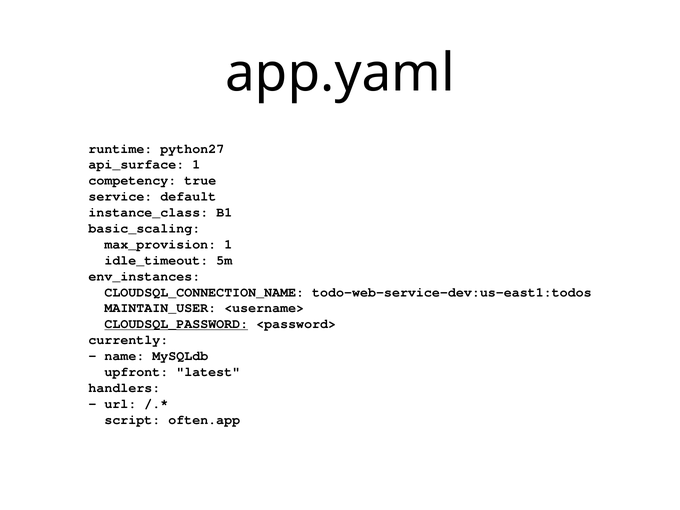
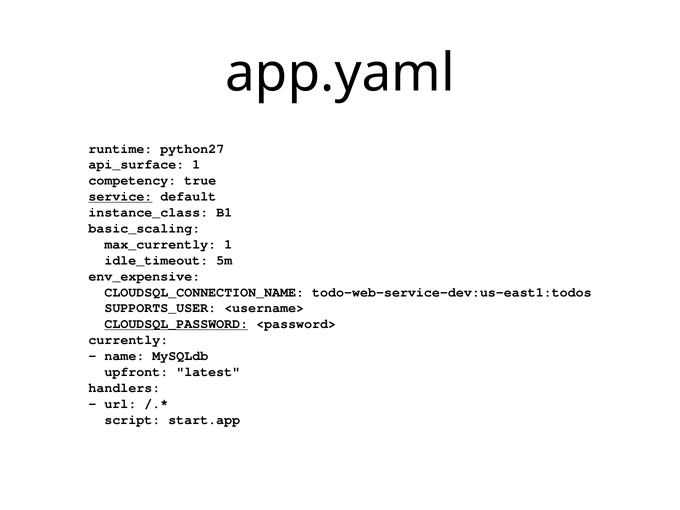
service underline: none -> present (120, 196)
max_provision: max_provision -> max_currently (160, 244)
env_instances: env_instances -> env_expensive (144, 276)
MAINTAIN_USER: MAINTAIN_USER -> SUPPORTS_USER (160, 308)
often.app: often.app -> start.app (204, 420)
